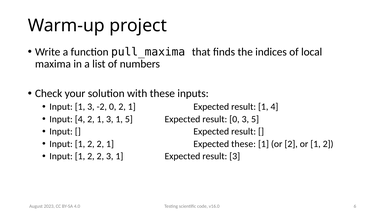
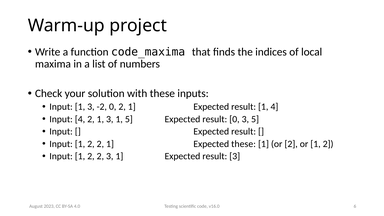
pull_maxima: pull_maxima -> code_maxima (148, 52)
